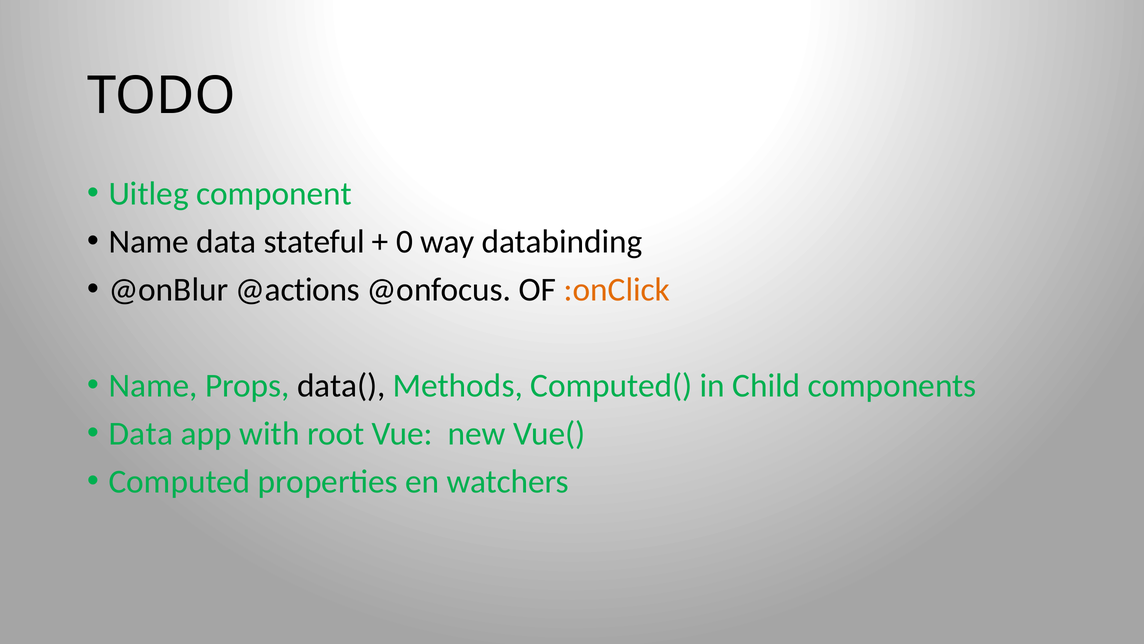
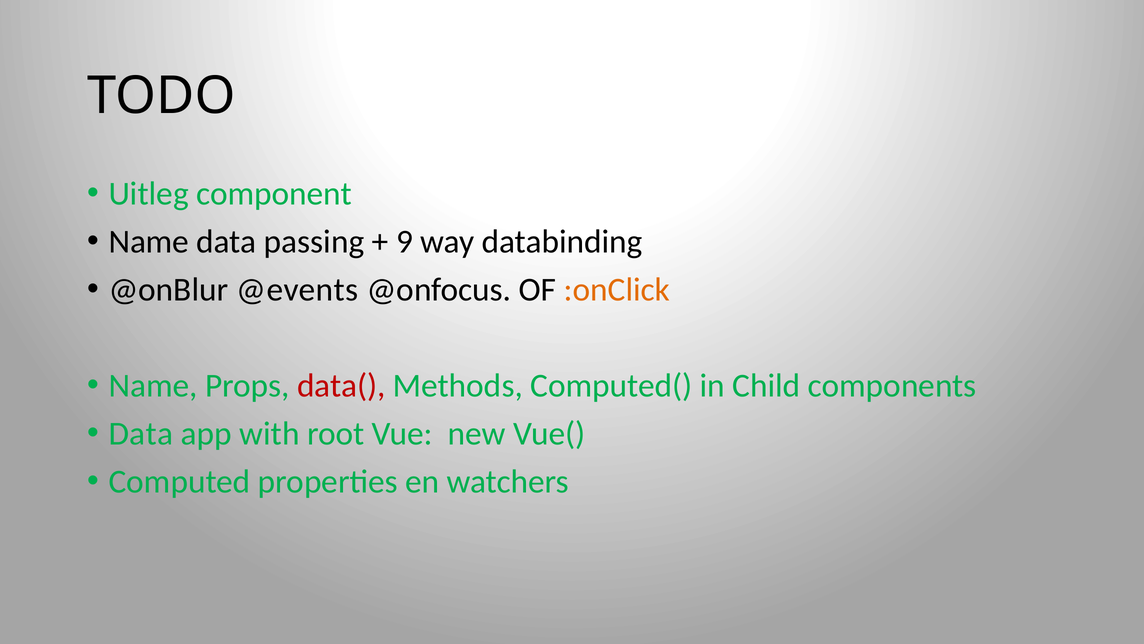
stateful: stateful -> passing (314, 241)
0: 0 -> 9 (404, 241)
@actions: @actions -> @events (297, 289)
data( colour: black -> red (341, 385)
